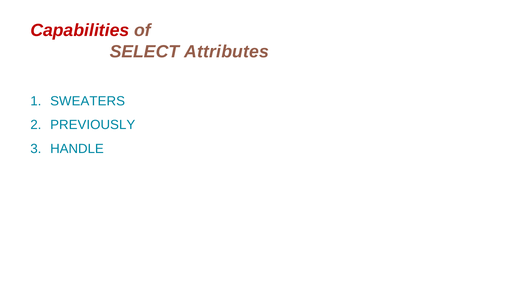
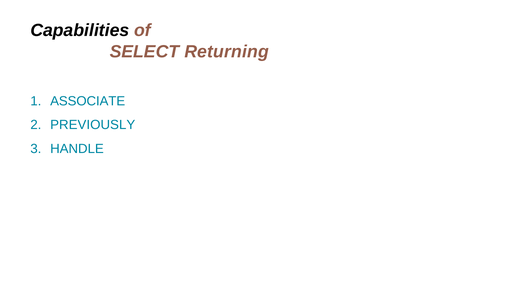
Capabilities colour: red -> black (80, 30)
Attributes: Attributes -> Returning (227, 51)
SWEATERS: SWEATERS -> ASSOCIATE (88, 101)
